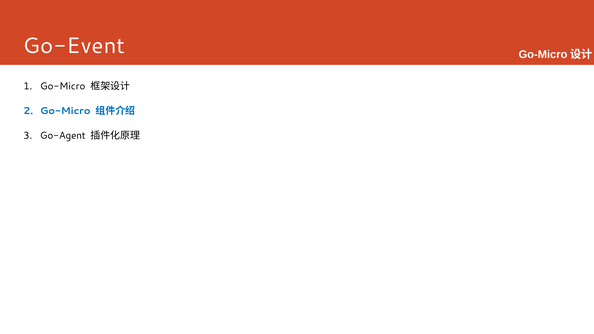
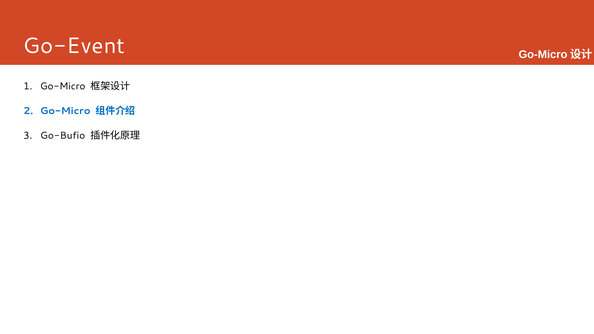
Go-Agent: Go-Agent -> Go-Bufio (63, 135)
